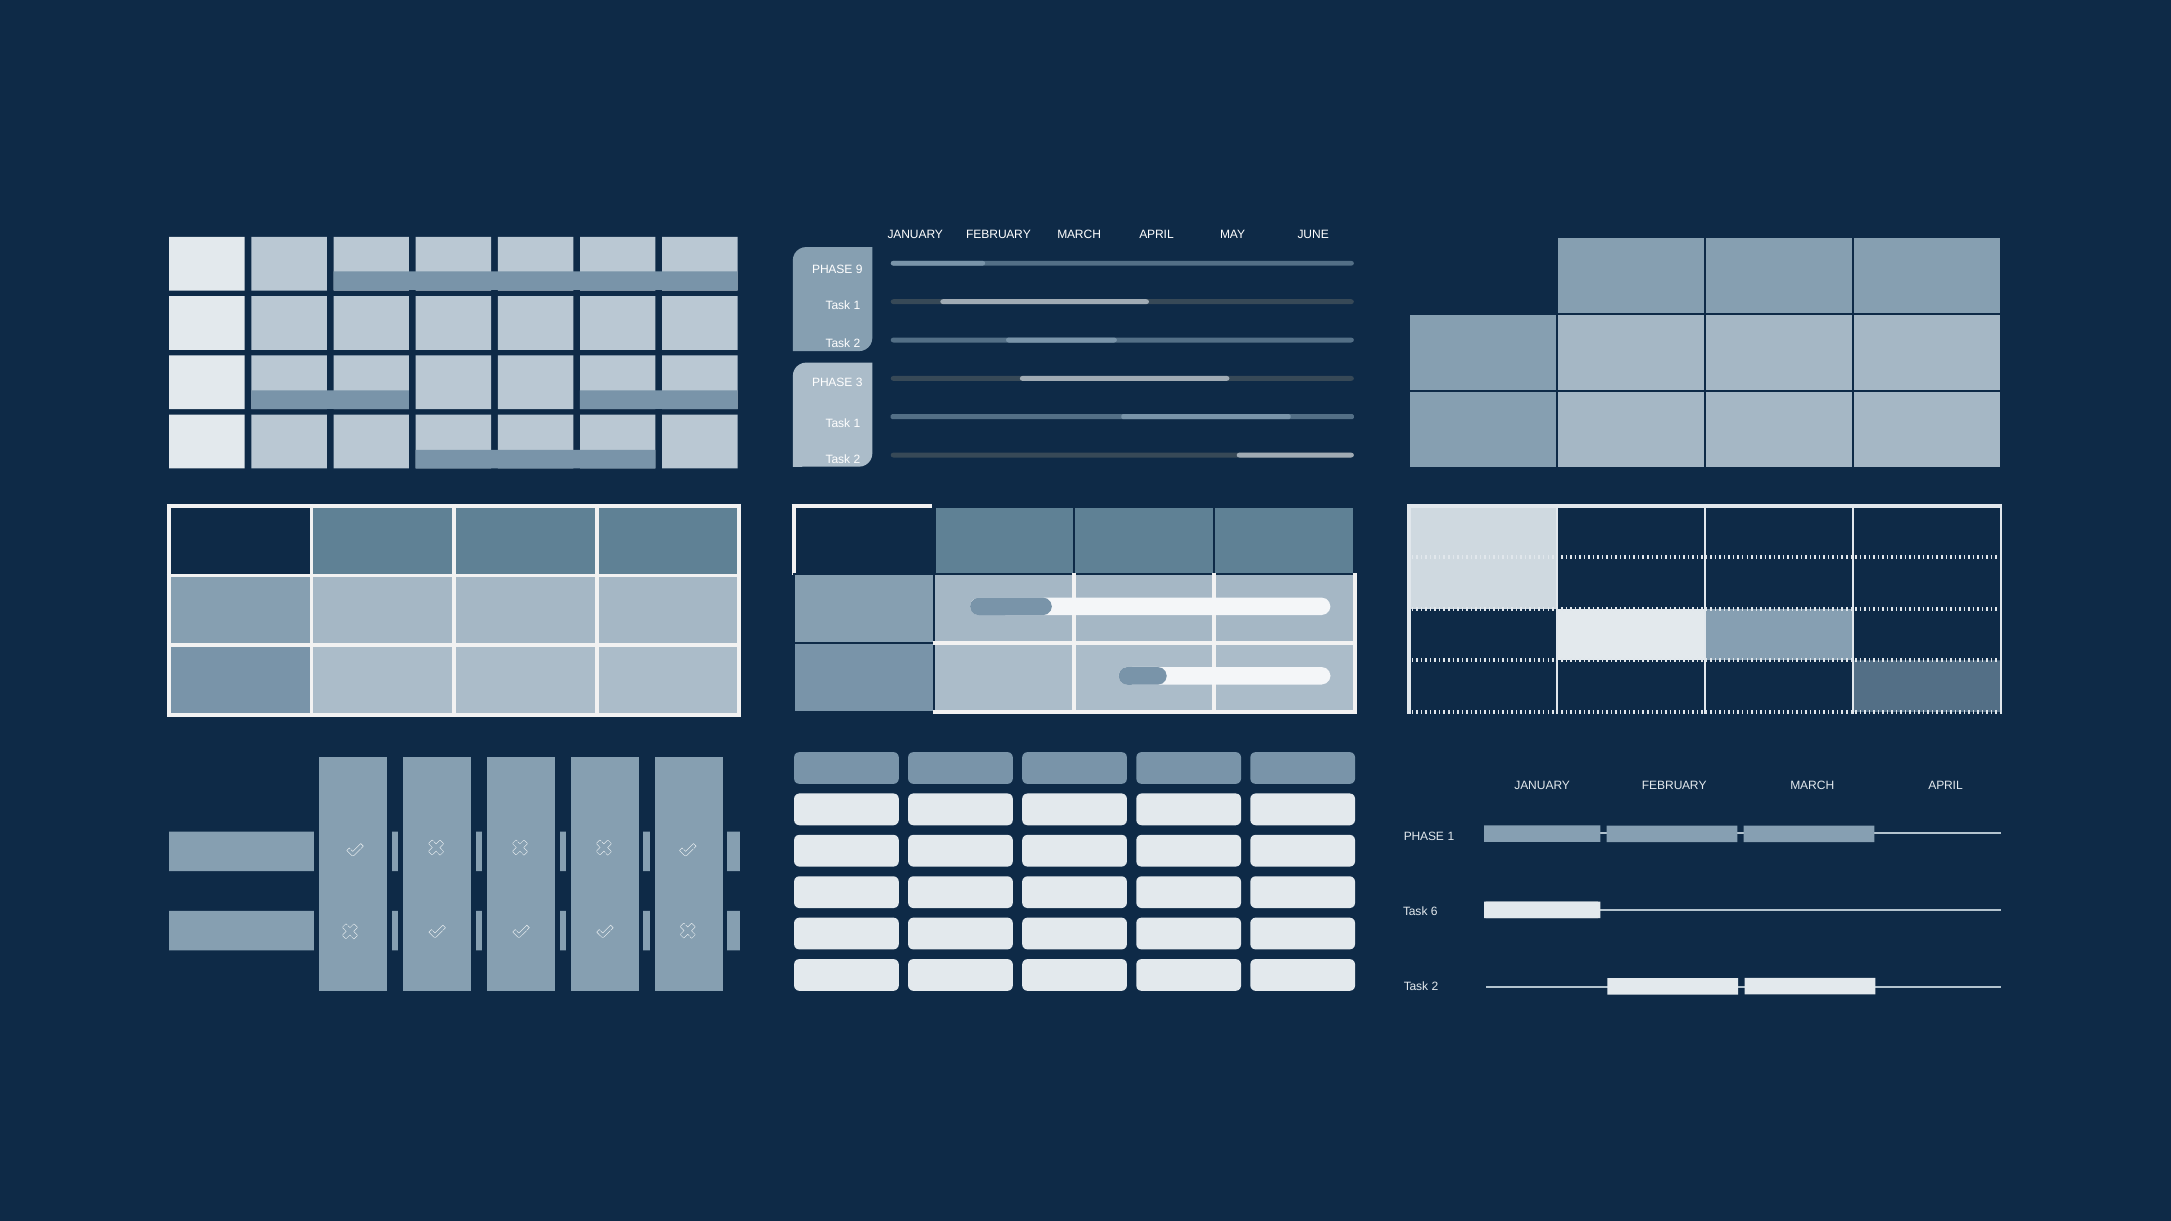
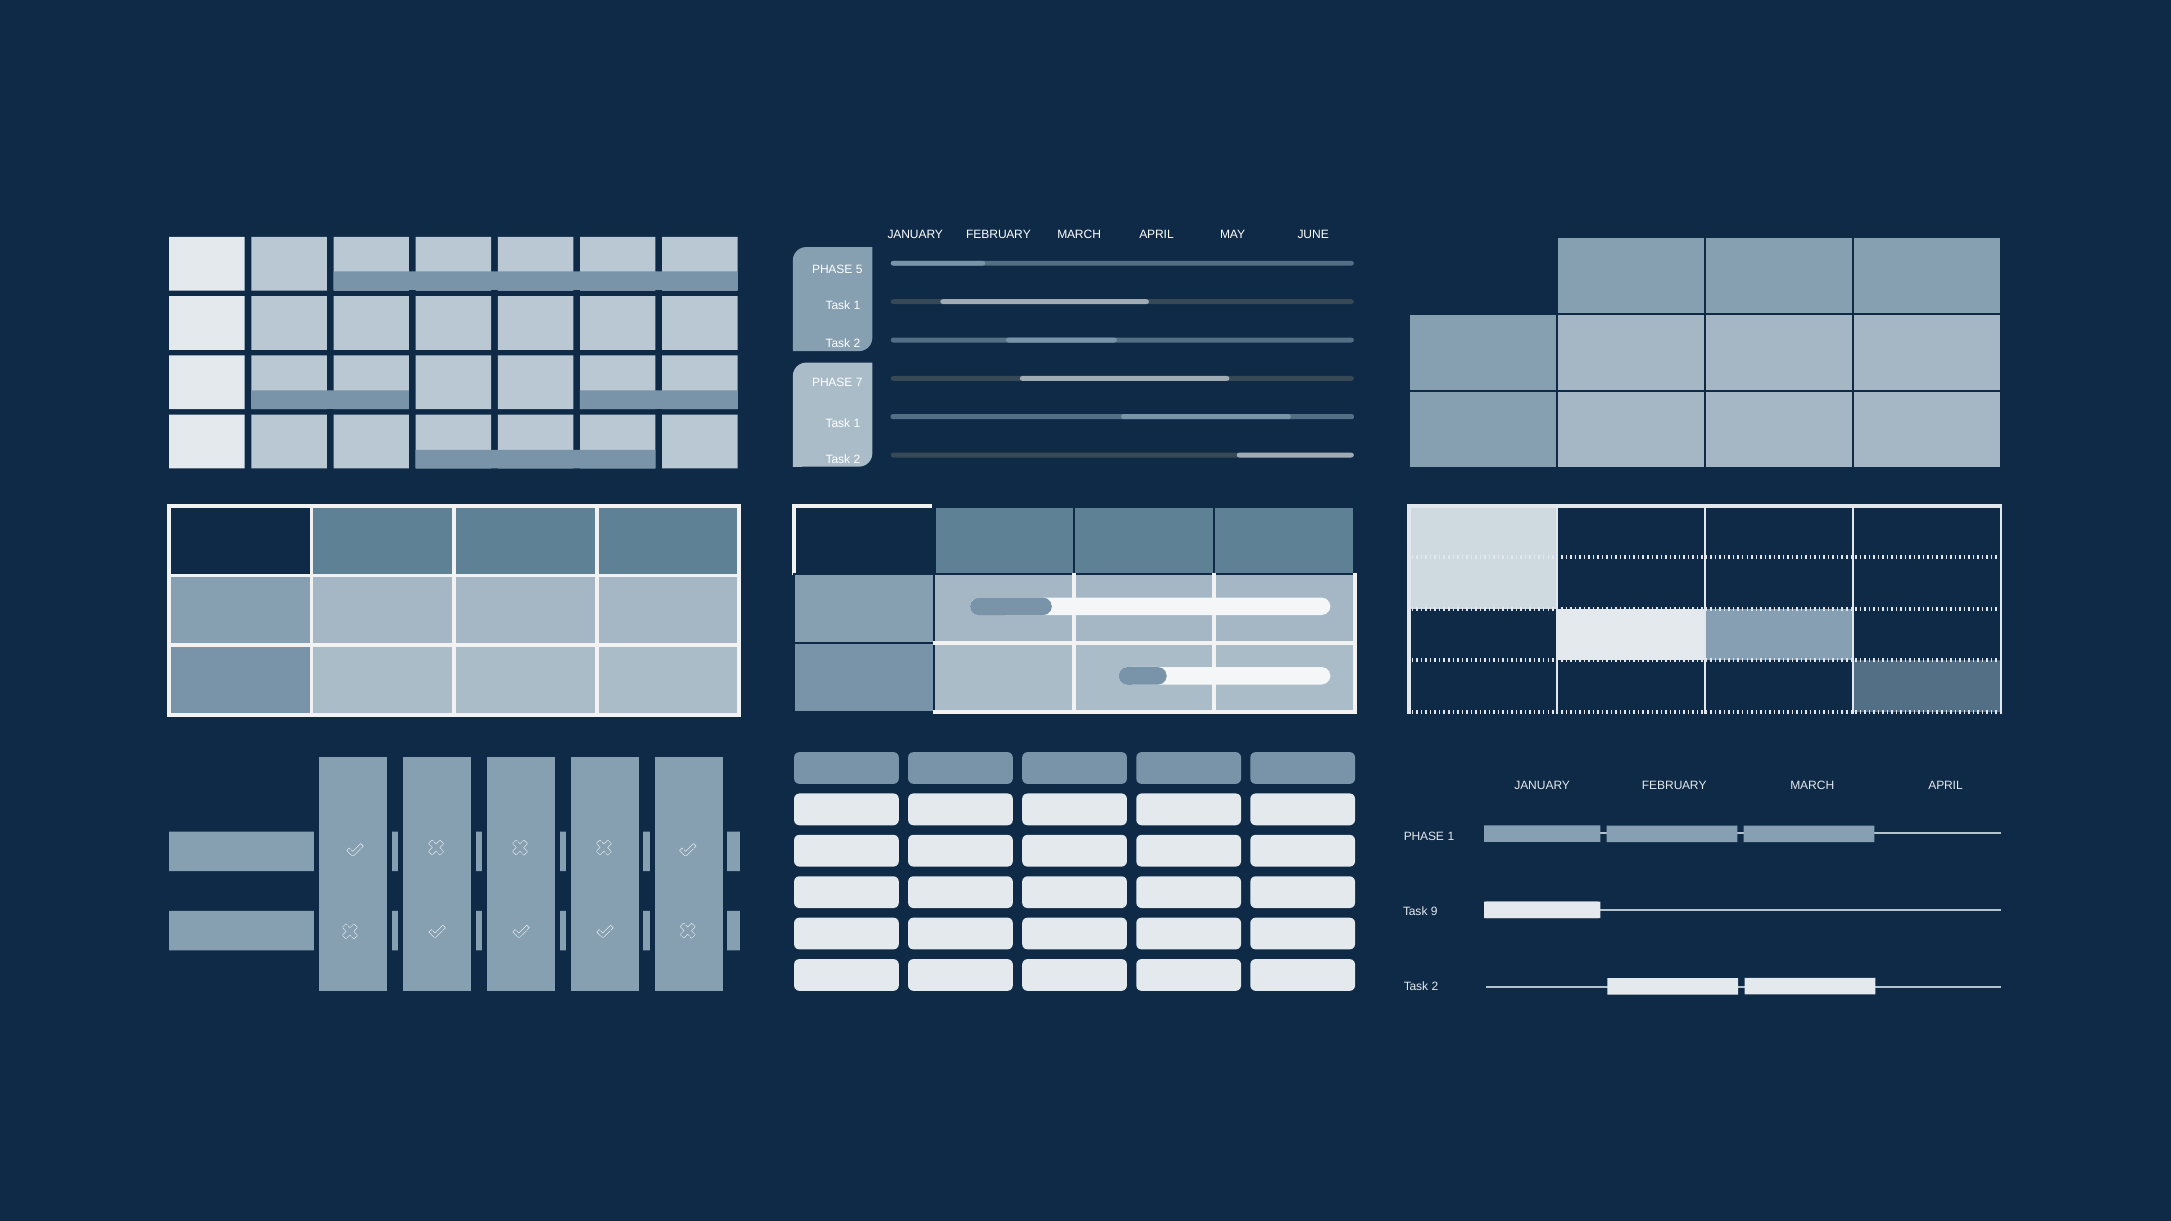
9: 9 -> 5 (859, 269)
3: 3 -> 7 (859, 383)
6: 6 -> 9 (1434, 912)
